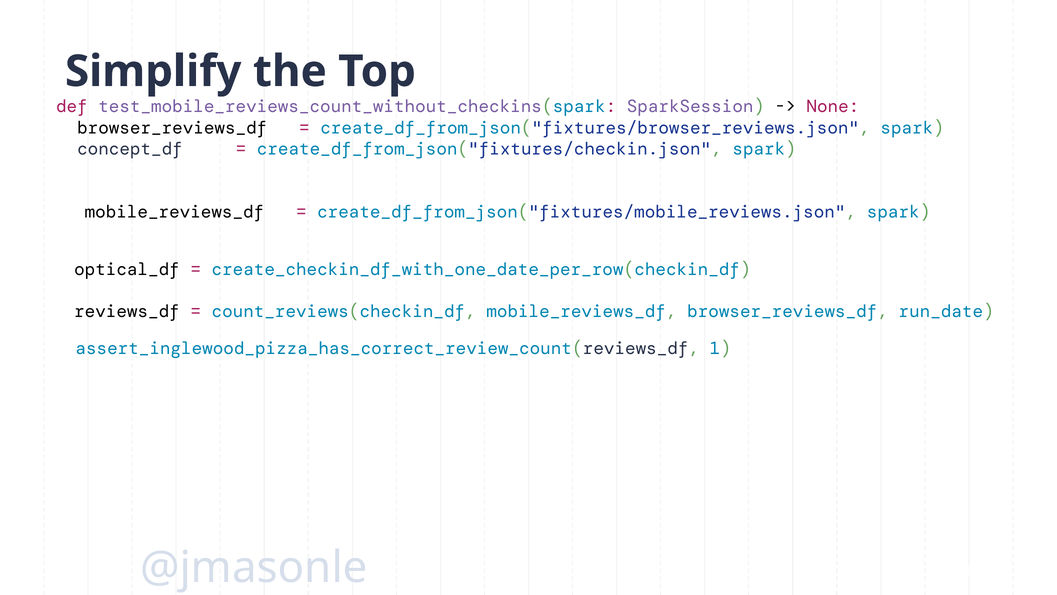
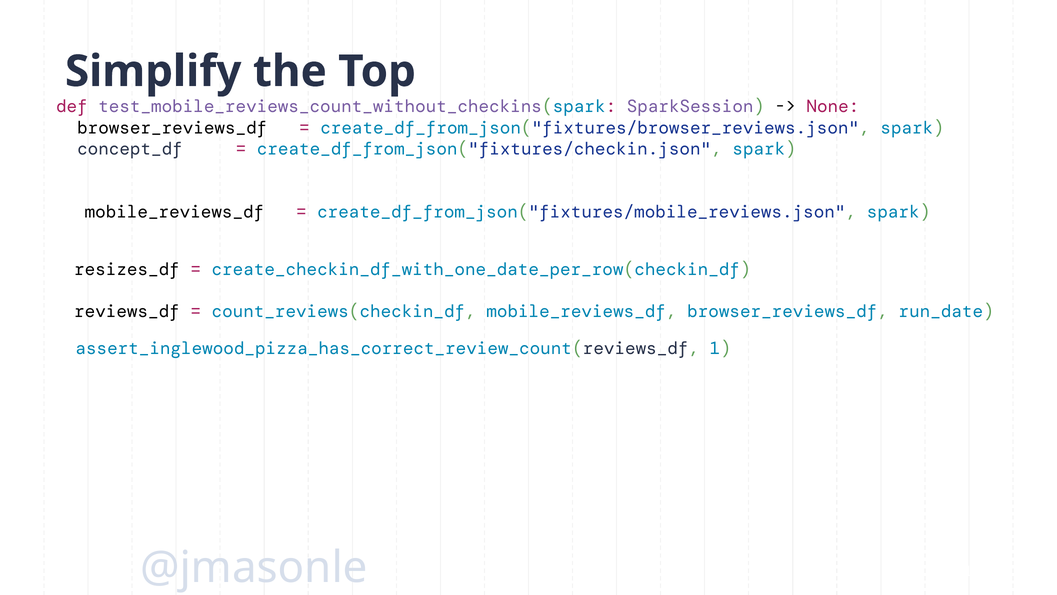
optical_df: optical_df -> resizes_df (127, 269)
